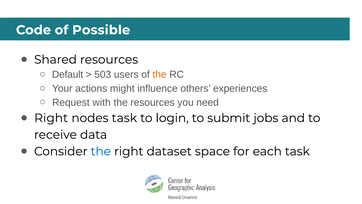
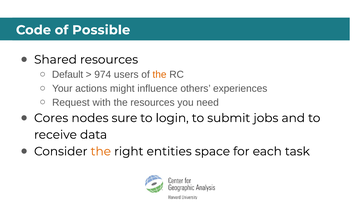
503: 503 -> 974 (103, 74)
Right: Right -> Cores (51, 118)
nodes task: task -> sure (124, 118)
the colour: blue -> orange (101, 151)
dataset: dataset -> entities (169, 151)
